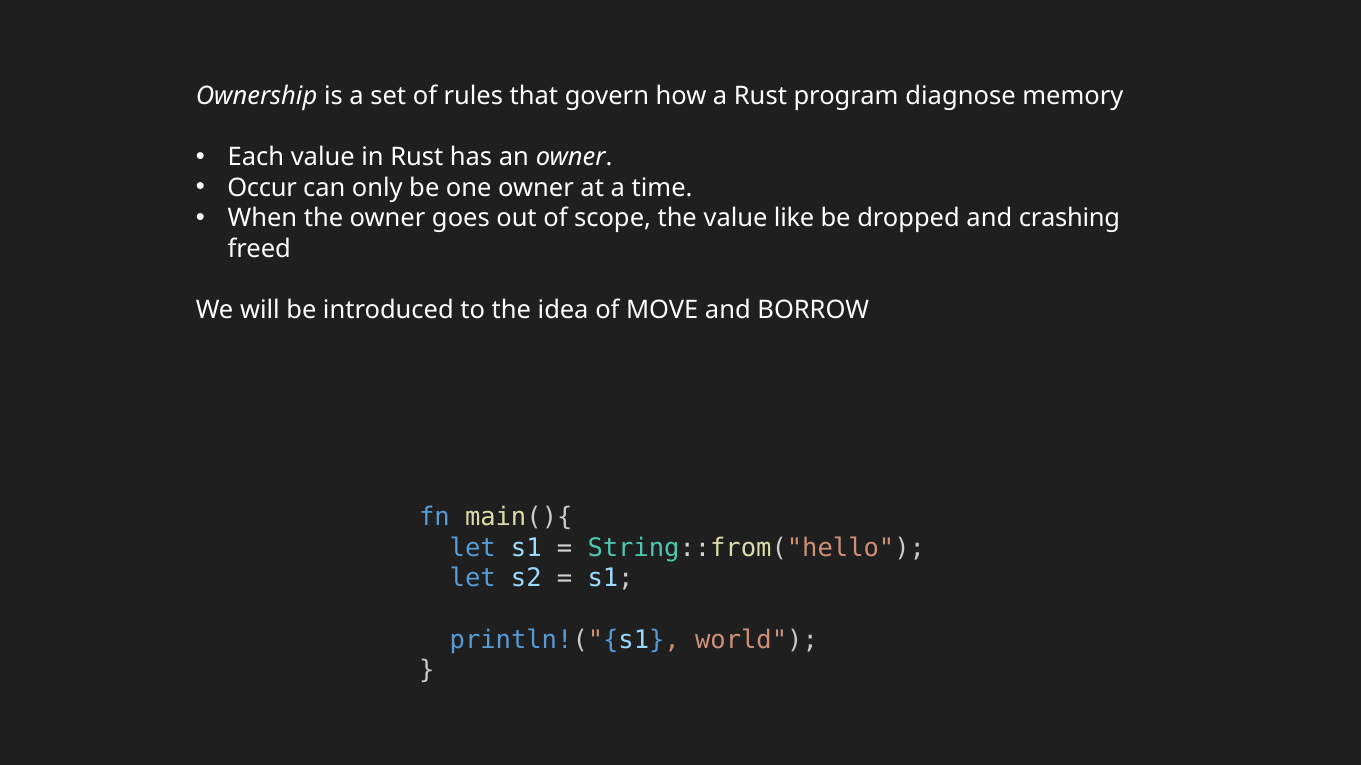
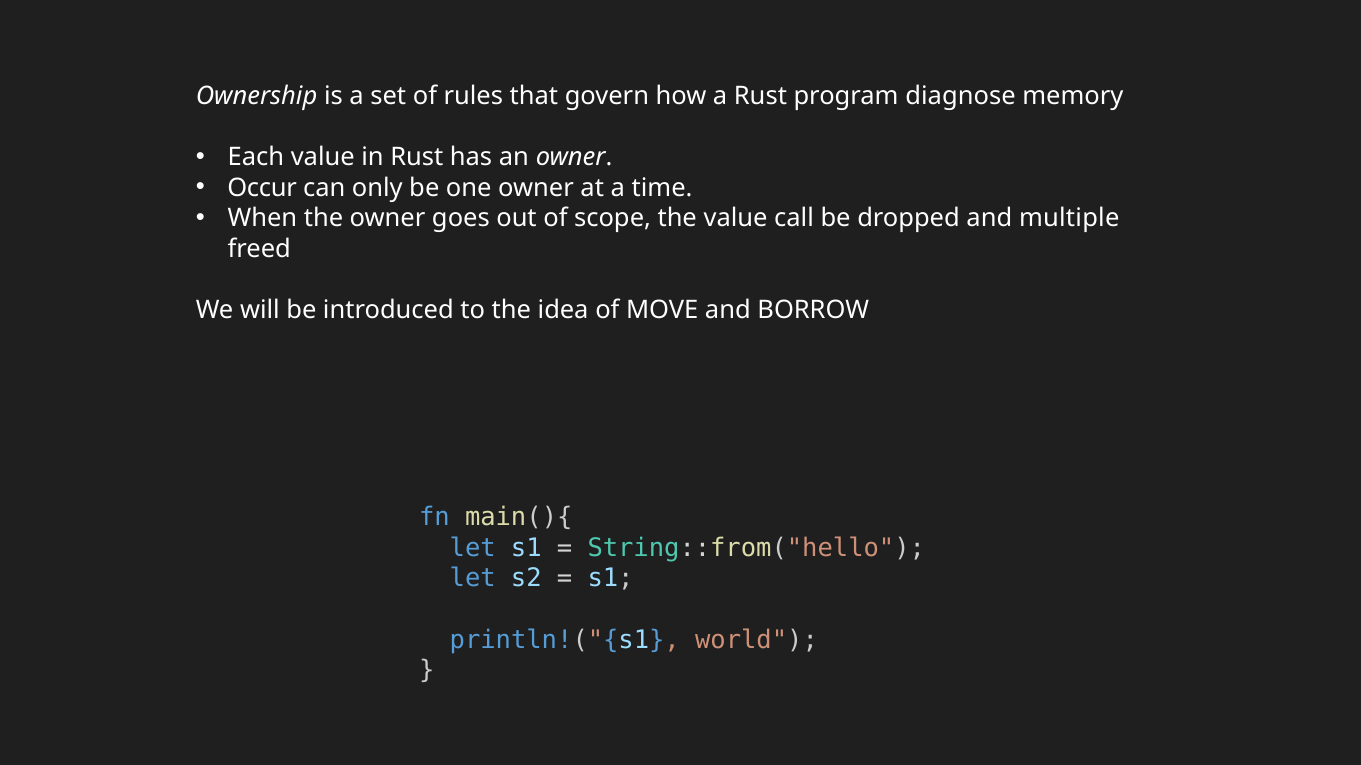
like: like -> call (794, 219)
crashing: crashing -> multiple (1069, 219)
